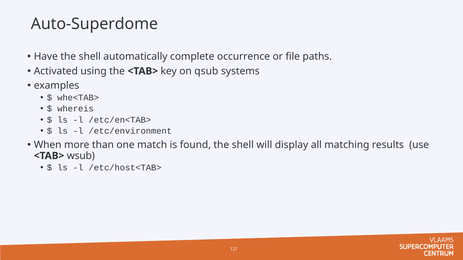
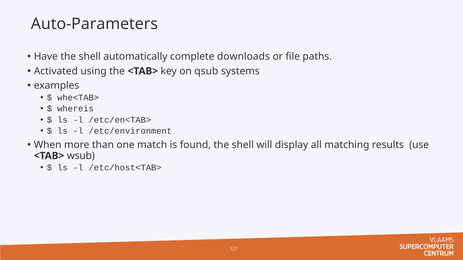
Auto-Superdome: Auto-Superdome -> Auto-Parameters (94, 24)
occurrence: occurrence -> downloads (243, 57)
